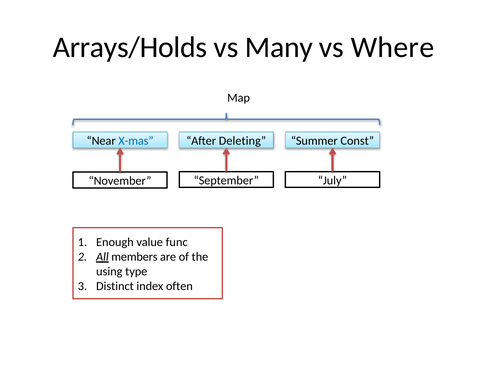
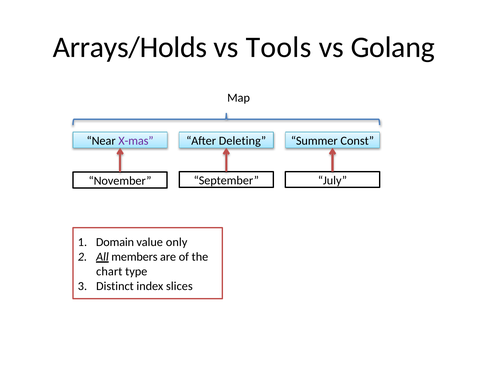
Many: Many -> Tools (279, 47)
Where: Where -> Golang (393, 47)
X-mas colour: blue -> purple (136, 141)
Enough: Enough -> Domain (115, 242)
func: func -> only (177, 242)
using: using -> chart (109, 271)
often: often -> slices (179, 286)
